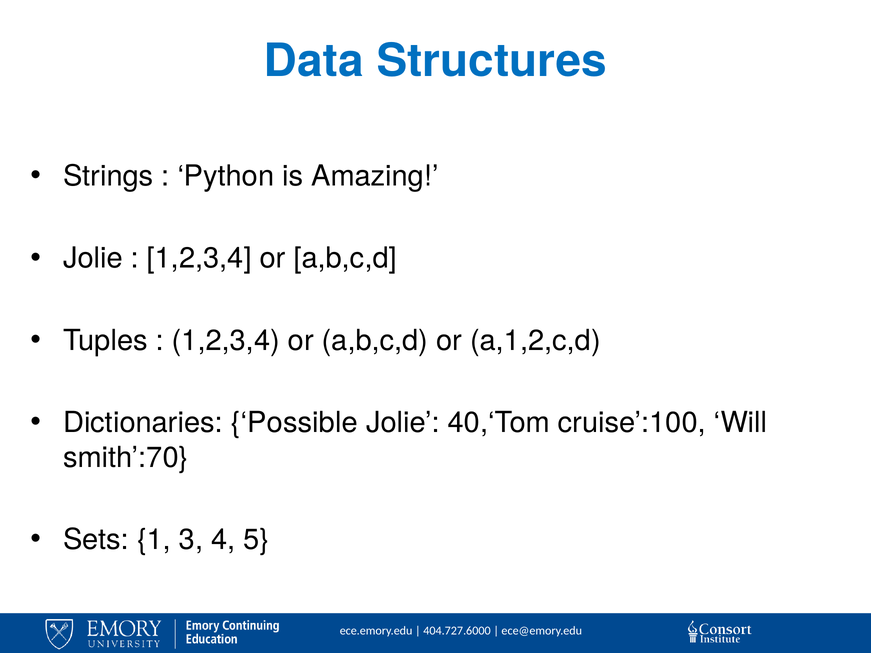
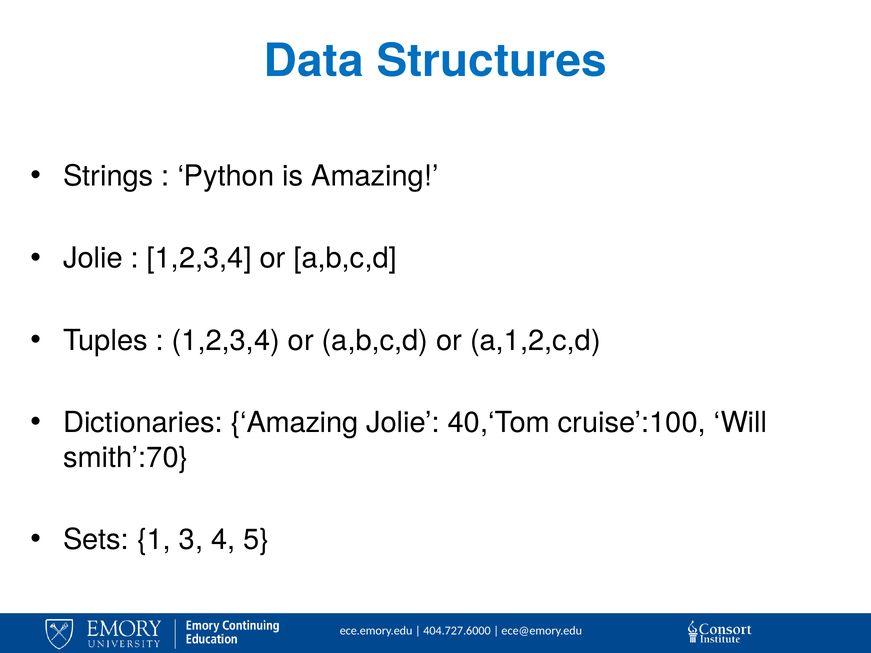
Dictionaries Possible: Possible -> Amazing (295, 423)
